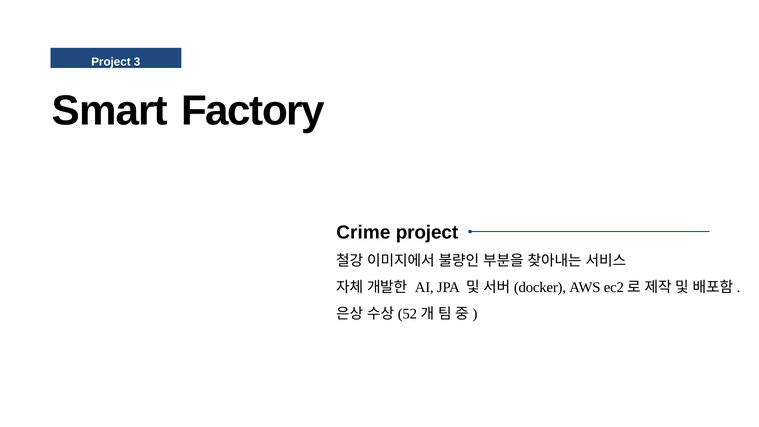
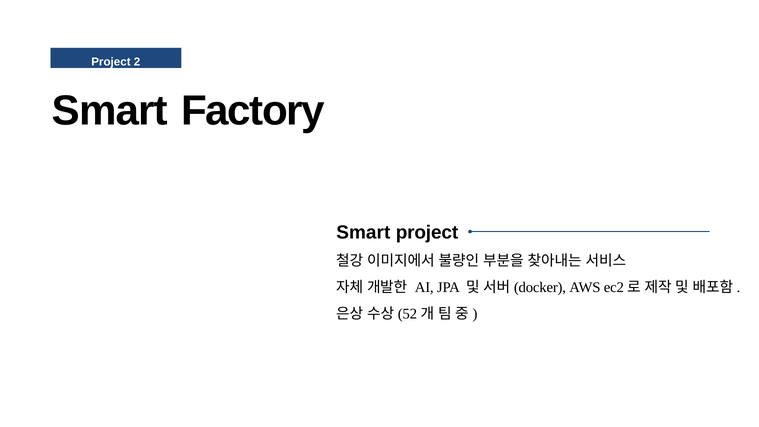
3: 3 -> 2 (137, 62)
Crime: Crime -> Smart (363, 233)
